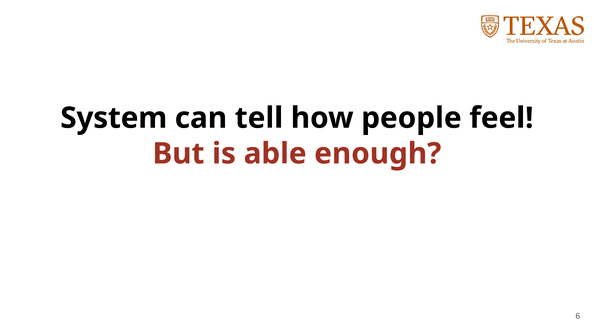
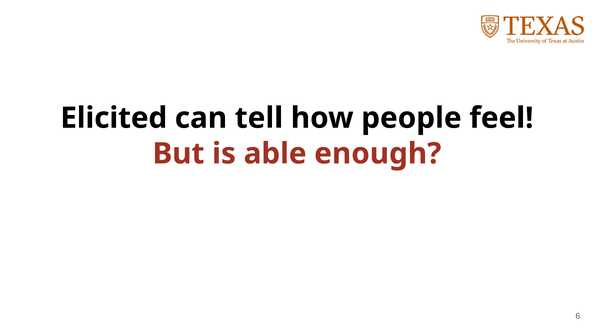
System: System -> Elicited (114, 118)
